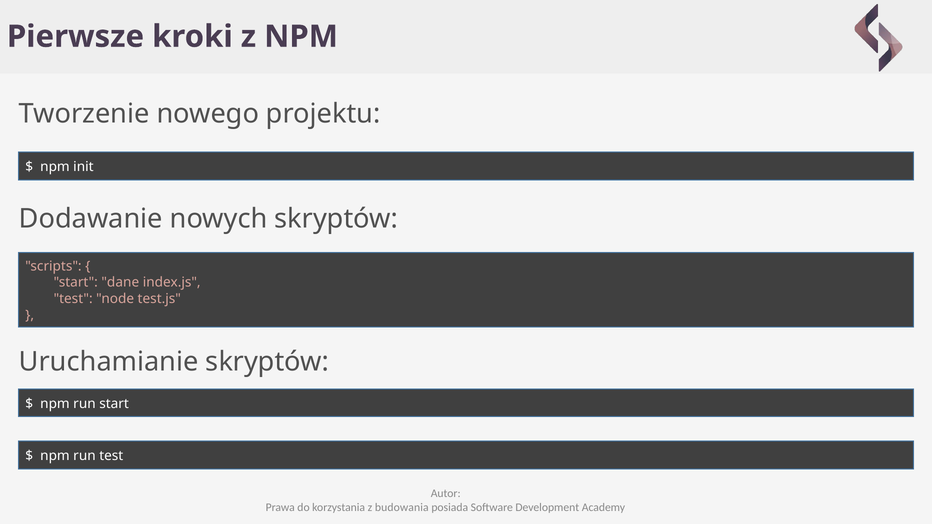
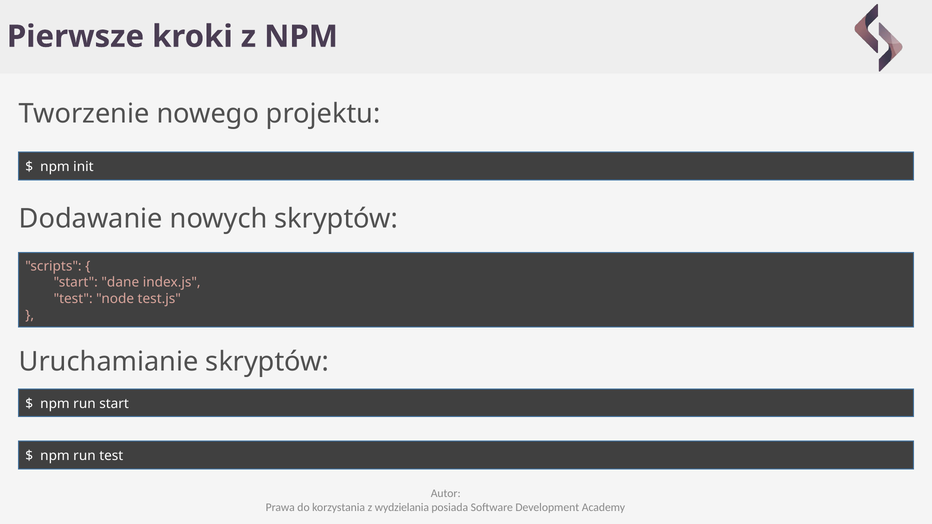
budowania: budowania -> wydzielania (402, 508)
